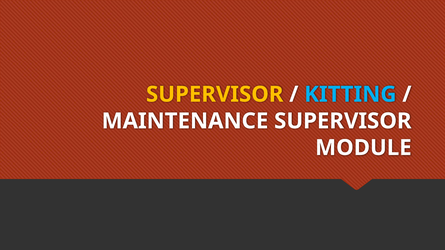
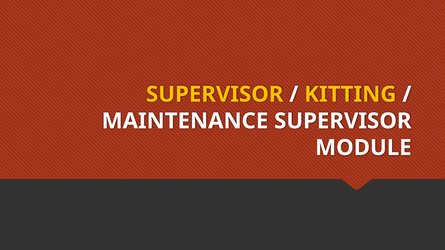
KITTING colour: light blue -> yellow (350, 94)
